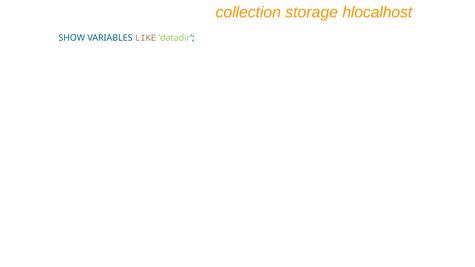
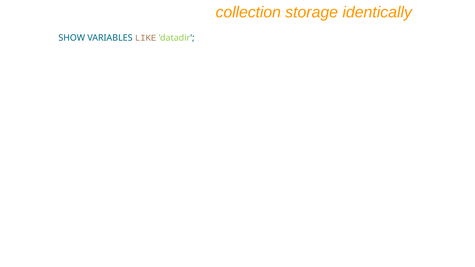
hlocalhost: hlocalhost -> identically (377, 12)
